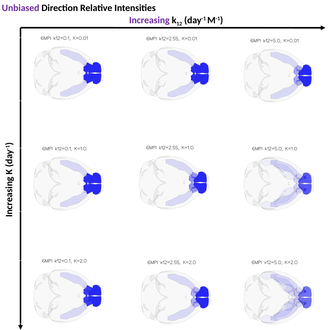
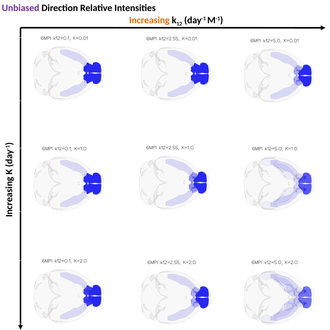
Increasing colour: purple -> orange (149, 20)
